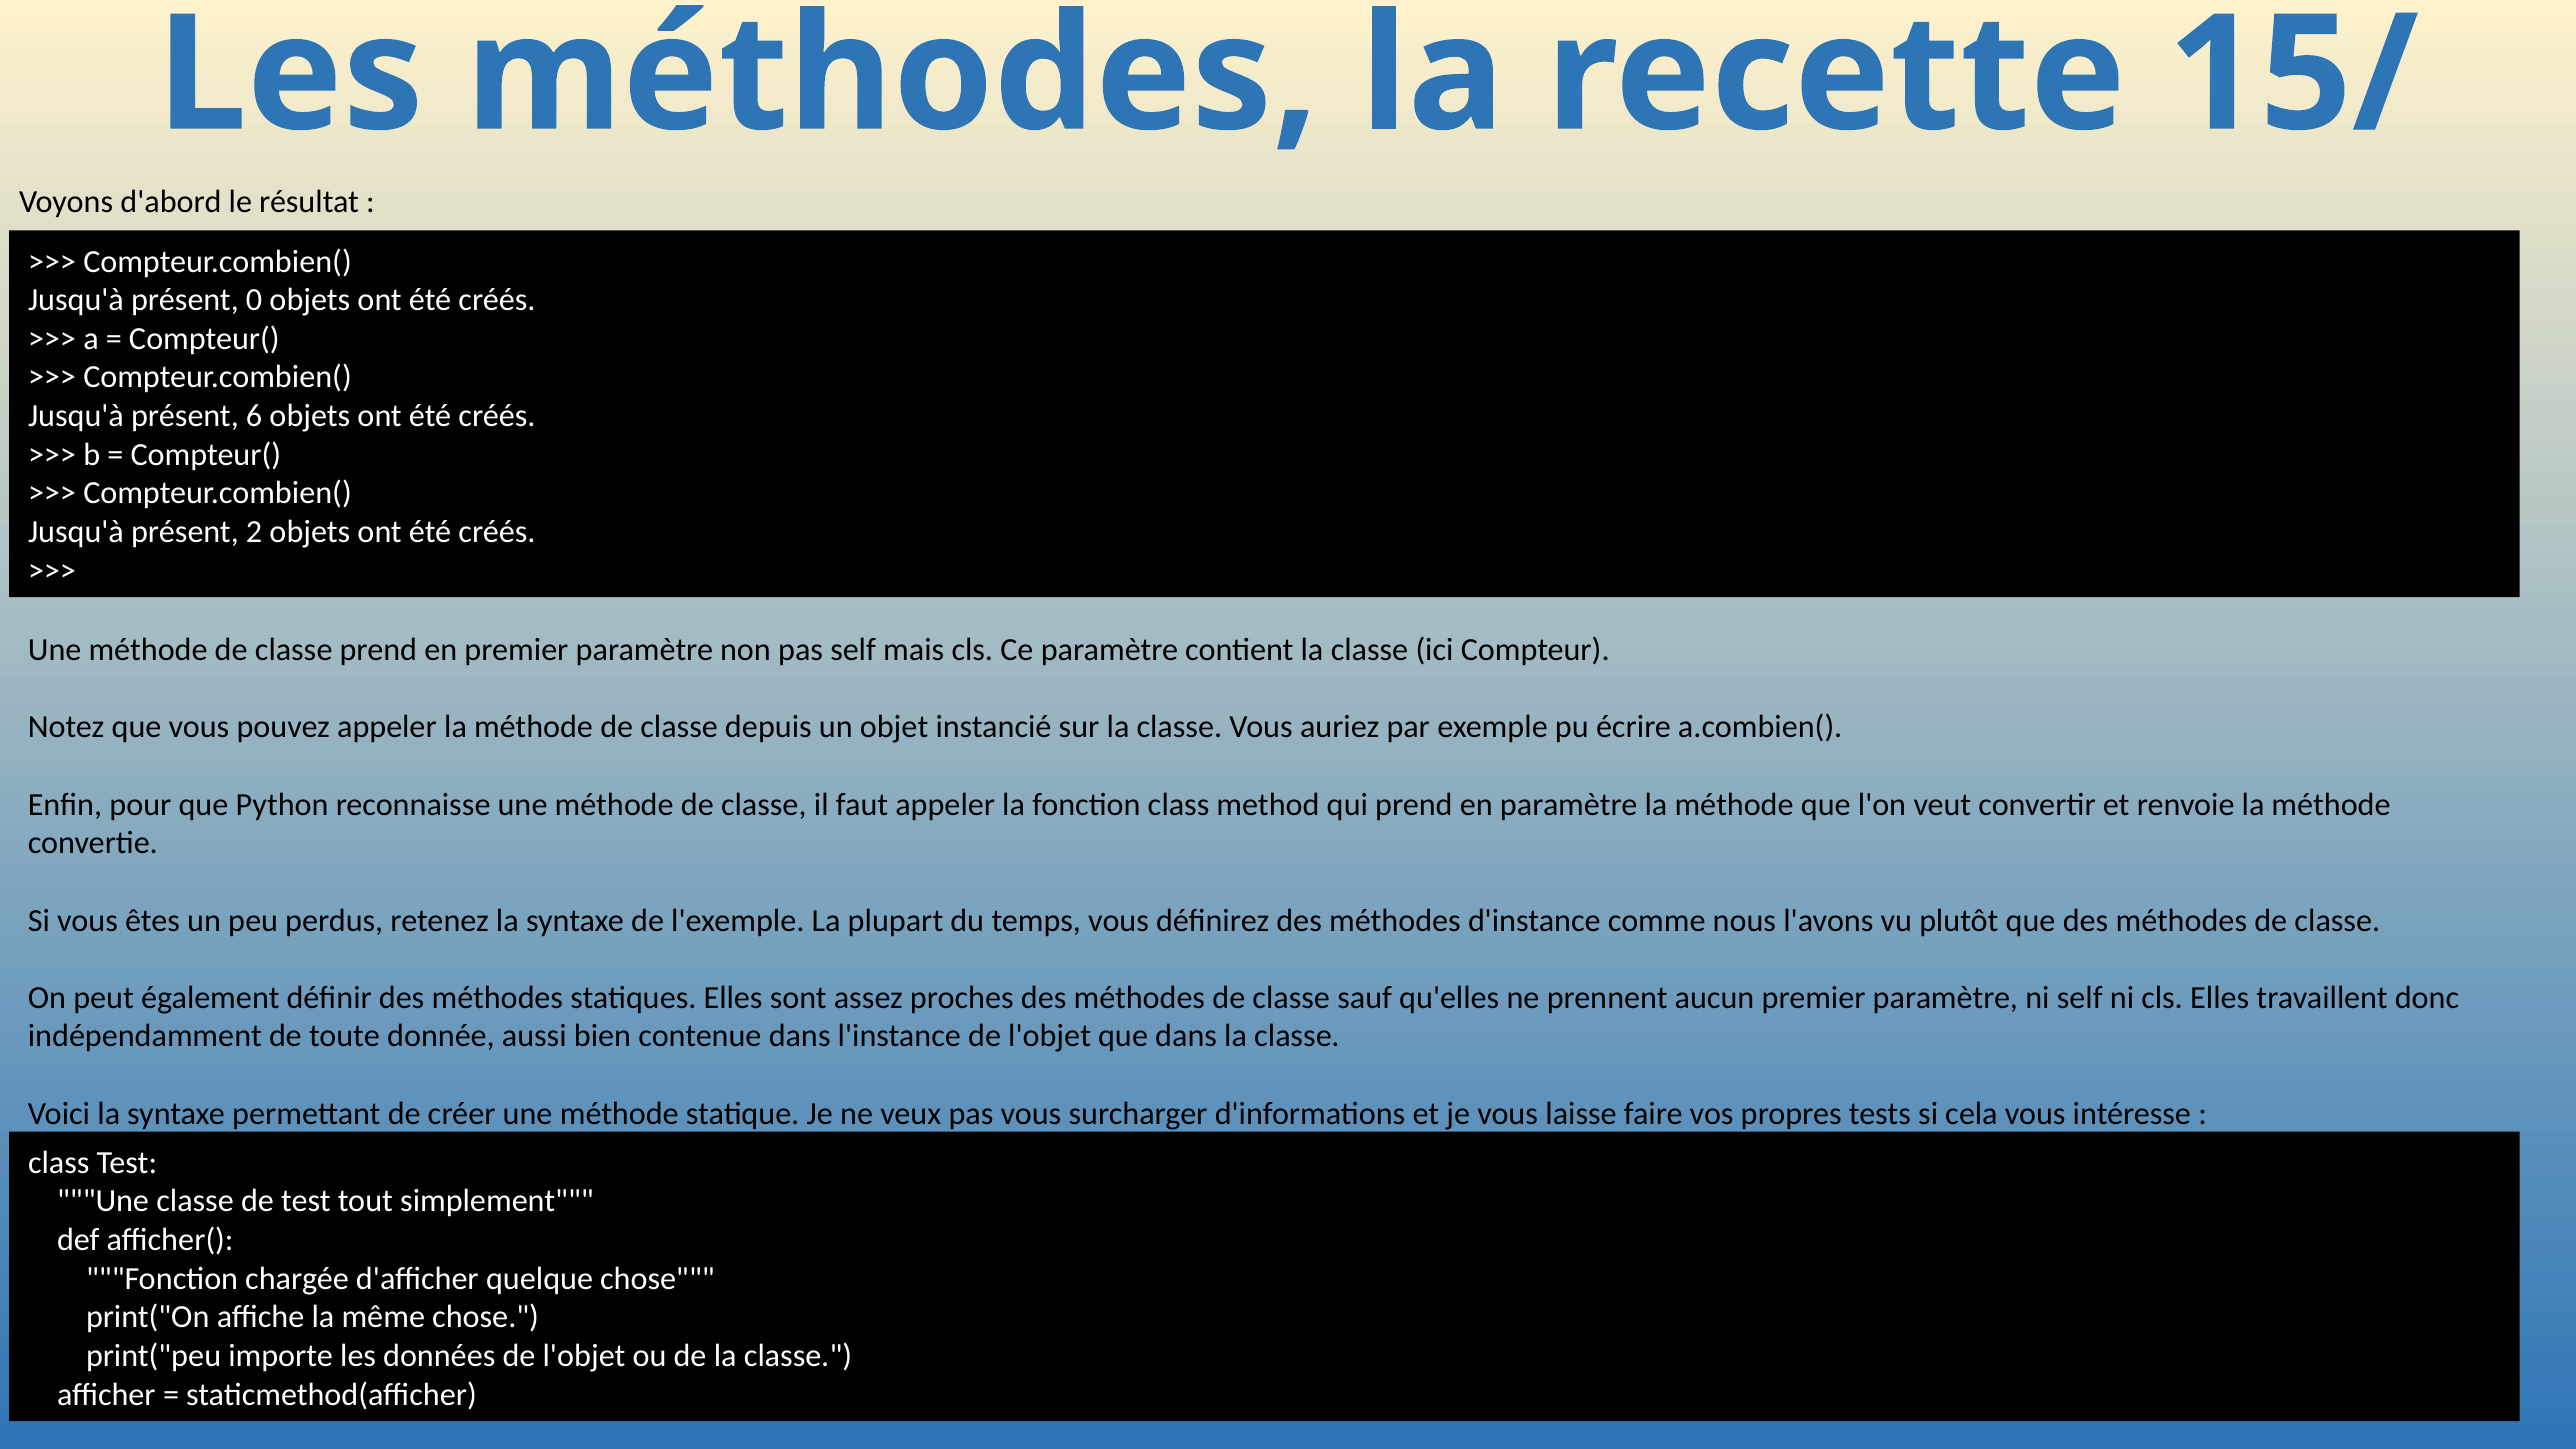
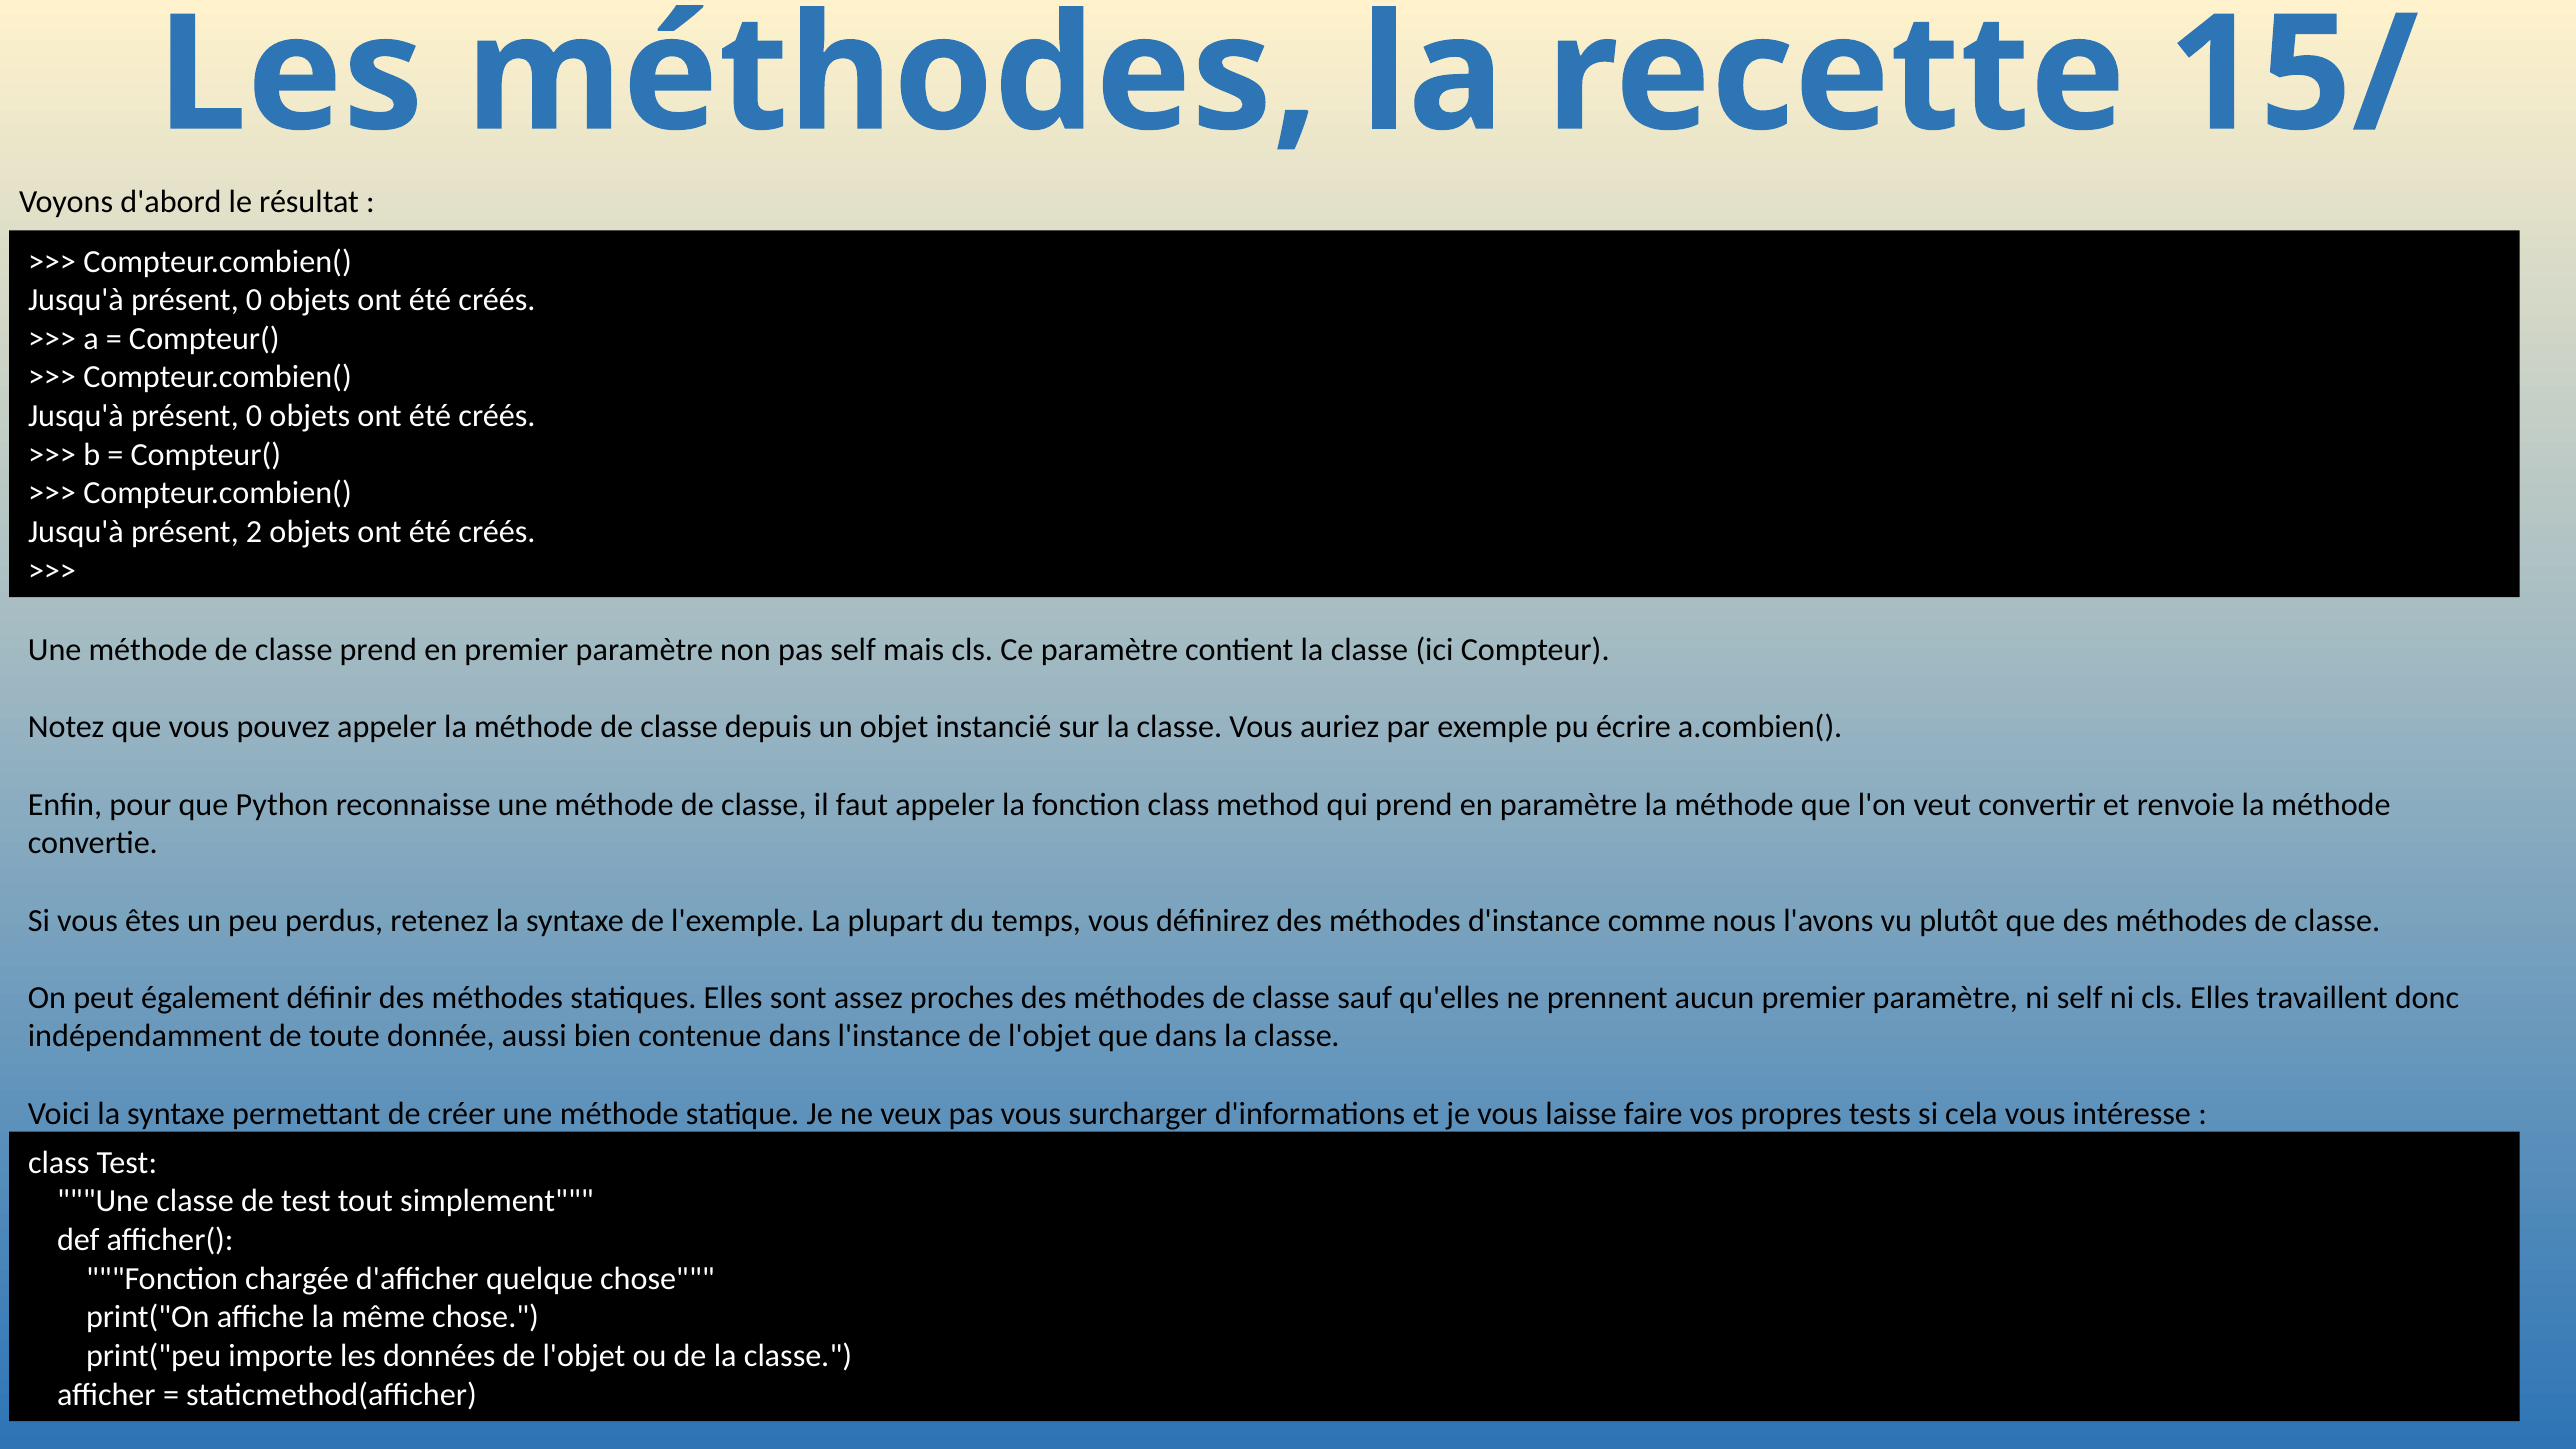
6: 6 -> 0 (254, 416)
